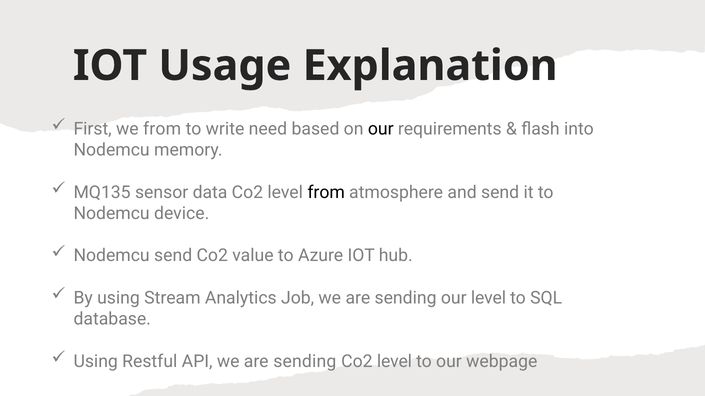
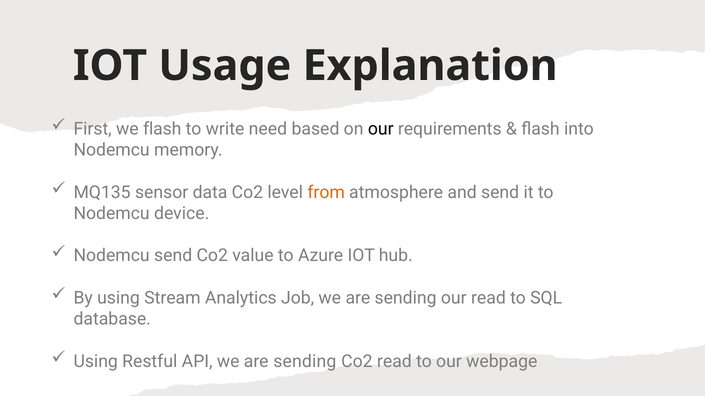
we from: from -> flash (162, 129)
from colour: black -> orange (326, 193)
our level: level -> read (488, 298)
level: level -> read (394, 362)
